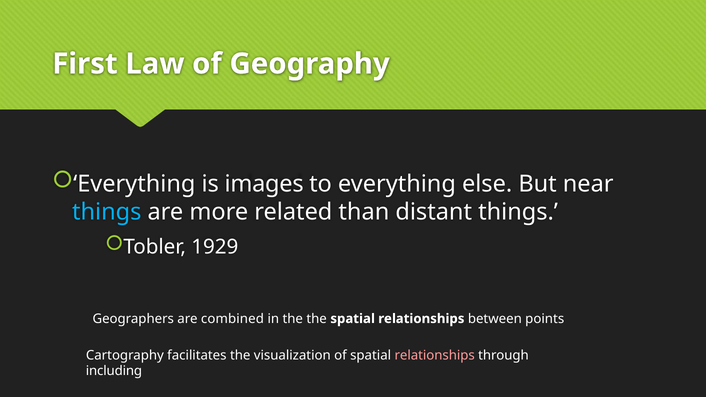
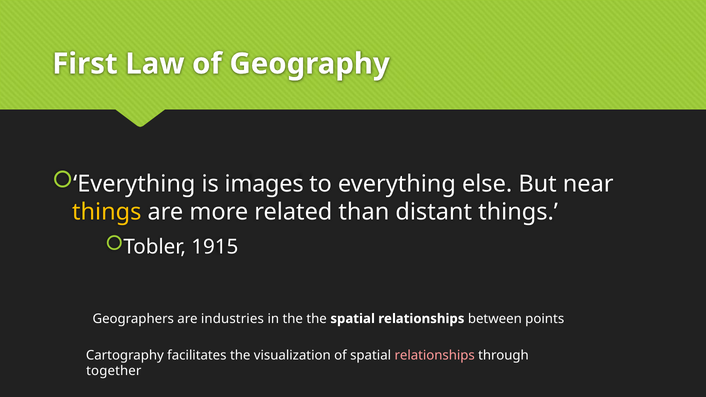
things colour: light blue -> yellow (107, 212)
1929: 1929 -> 1915 (215, 247)
combined: combined -> industries (232, 319)
including: including -> together (114, 371)
